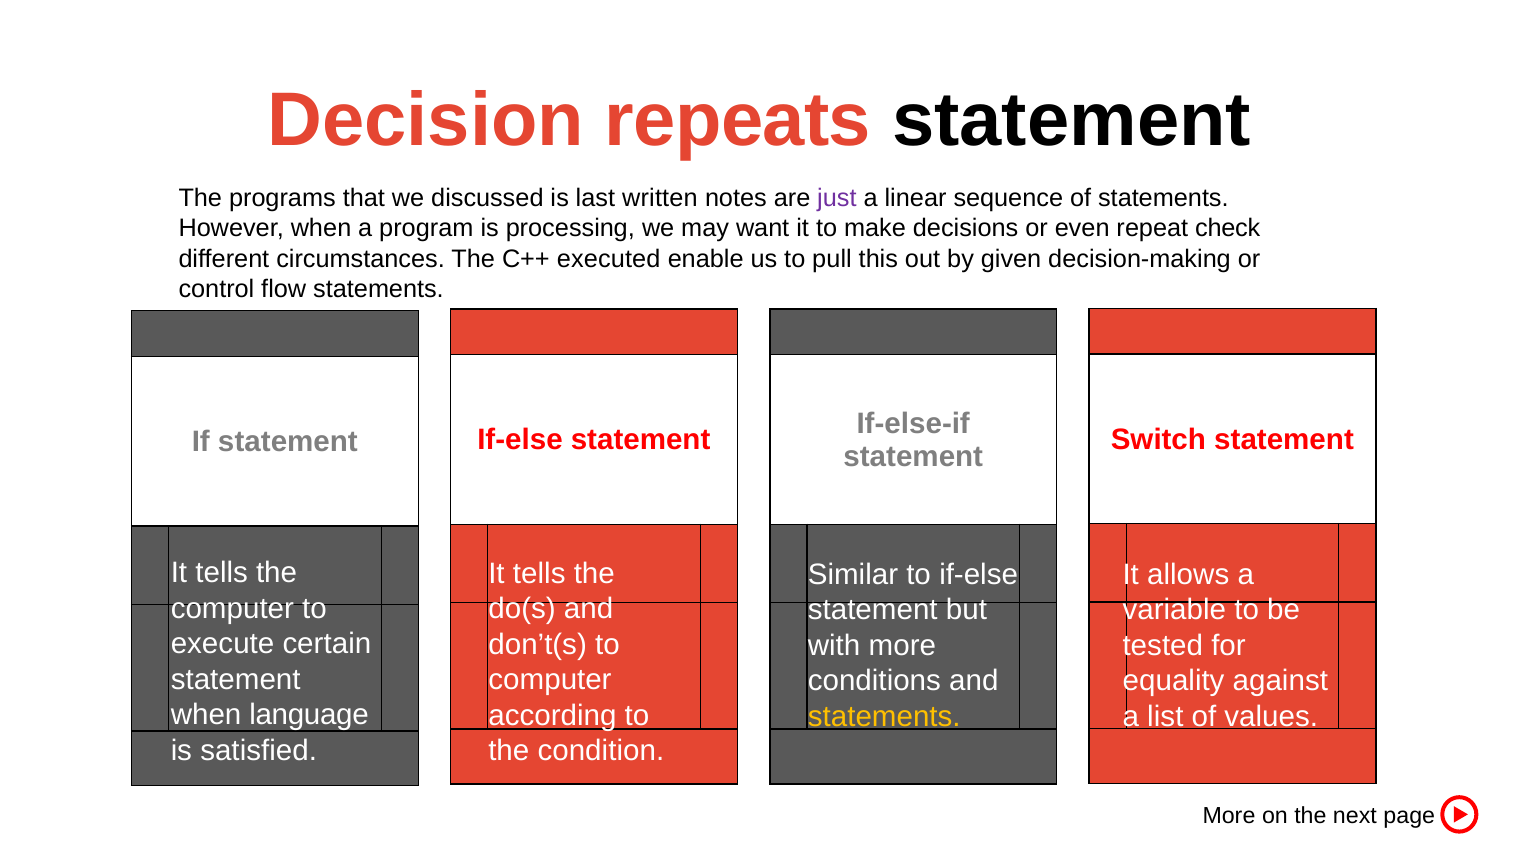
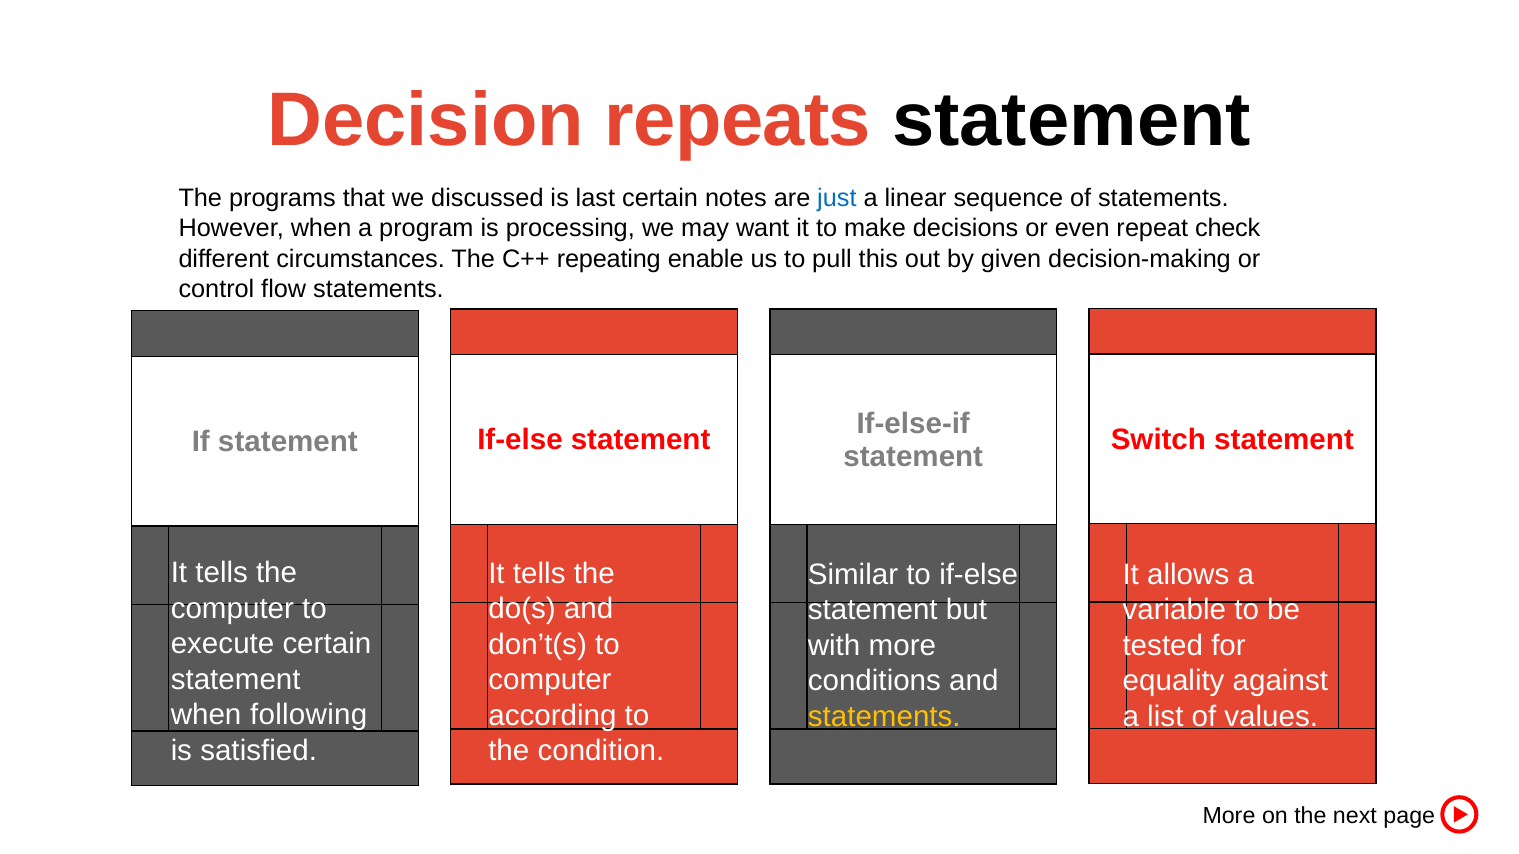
last written: written -> certain (660, 198)
just colour: purple -> blue (837, 198)
executed: executed -> repeating (609, 259)
language: language -> following (309, 715)
